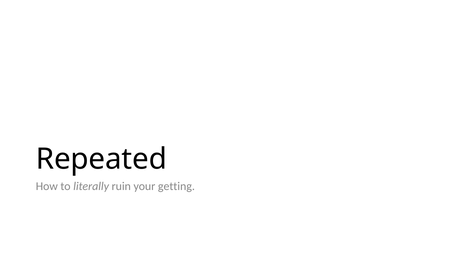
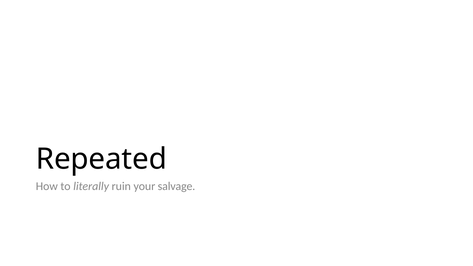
getting: getting -> salvage (177, 186)
